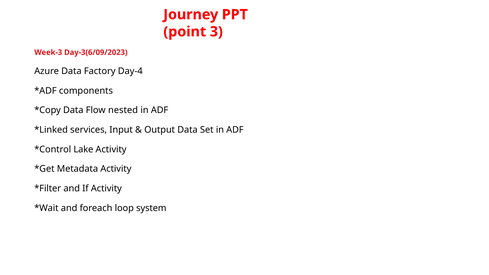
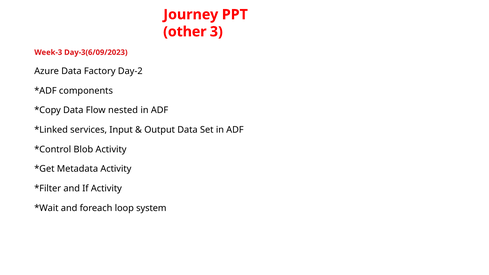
point: point -> other (185, 32)
Day-4: Day-4 -> Day-2 (130, 71)
Lake: Lake -> Blob (83, 149)
